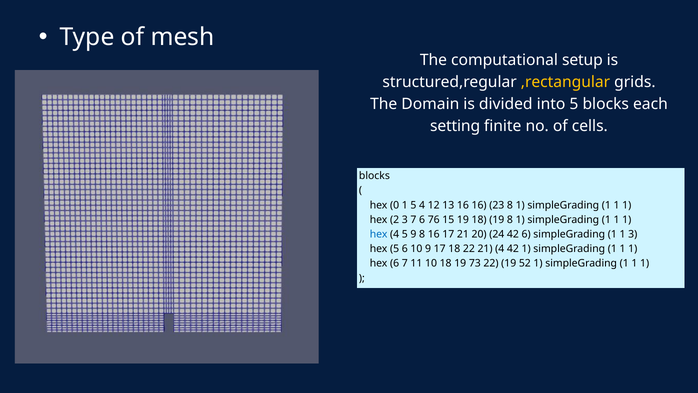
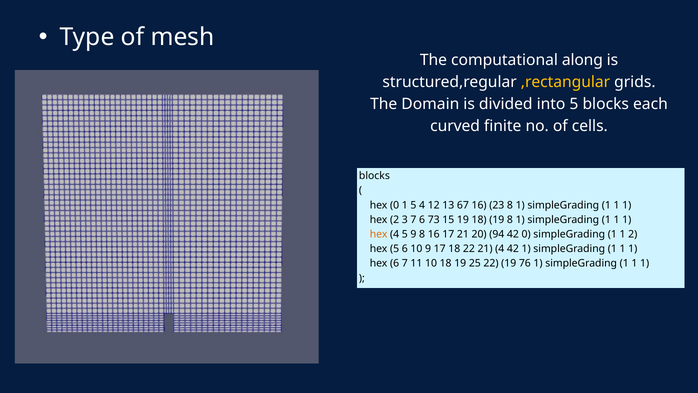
setup: setup -> along (582, 60)
setting: setting -> curved (455, 126)
13 16: 16 -> 67 (463, 205)
76: 76 -> 73 (434, 219)
hex colour: blue -> orange (379, 234)
24: 24 -> 94 (497, 234)
42 6: 6 -> 0 (526, 234)
1 3: 3 -> 2 (633, 234)
73: 73 -> 25 (475, 263)
52: 52 -> 76 (525, 263)
